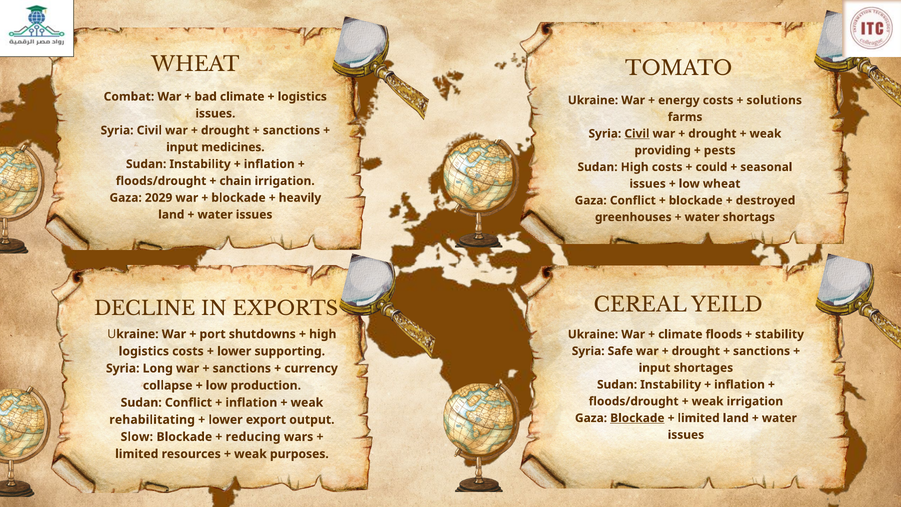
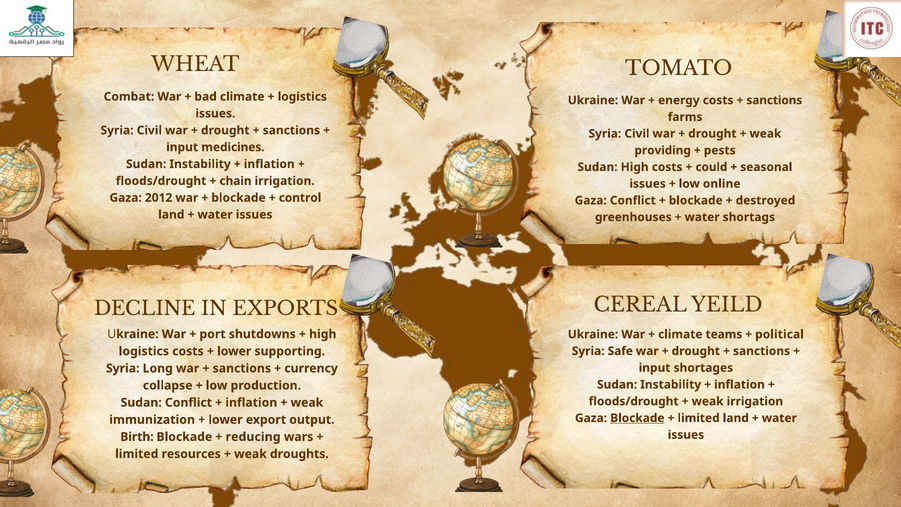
solutions: solutions -> sanctions (774, 100)
Civil underline: present -> none (637, 134)
low wheat: wheat -> online (722, 184)
2029: 2029 -> 2012 (159, 198)
heavily: heavily -> control (300, 198)
floods: floods -> teams (724, 334)
stability: stability -> political (779, 334)
rehabilitating: rehabilitating -> immunization (152, 420)
Slow: Slow -> Birth (137, 437)
purposes: purposes -> droughts (299, 454)
